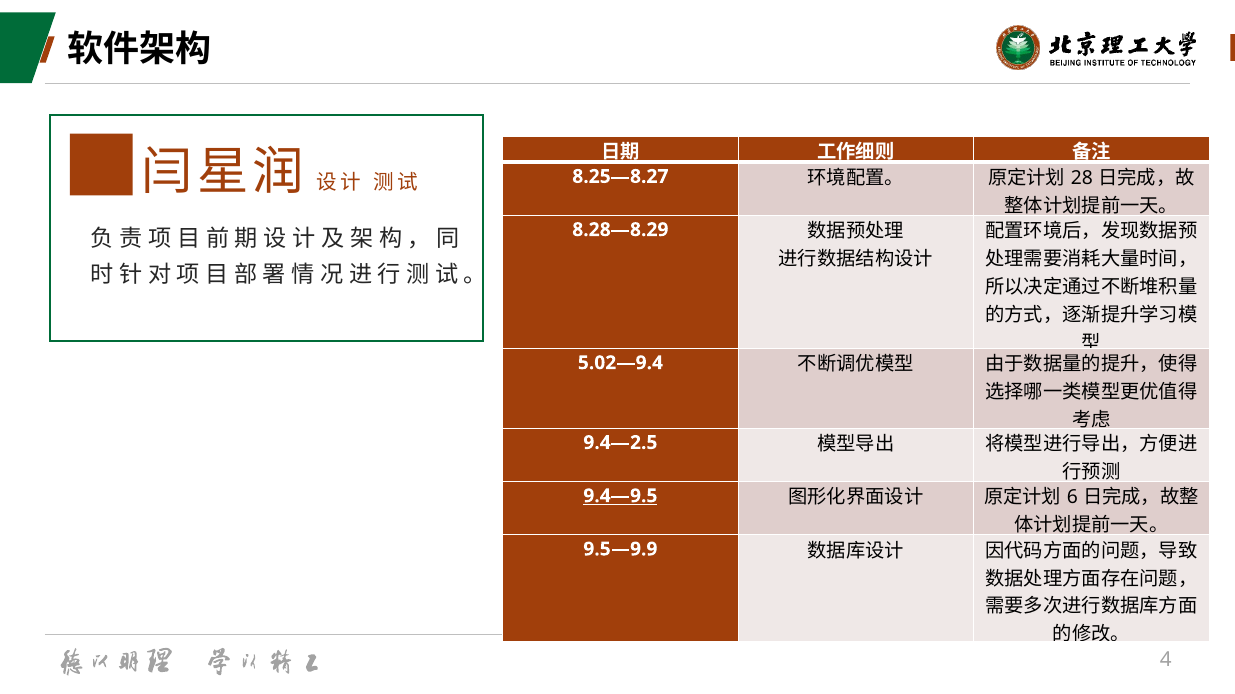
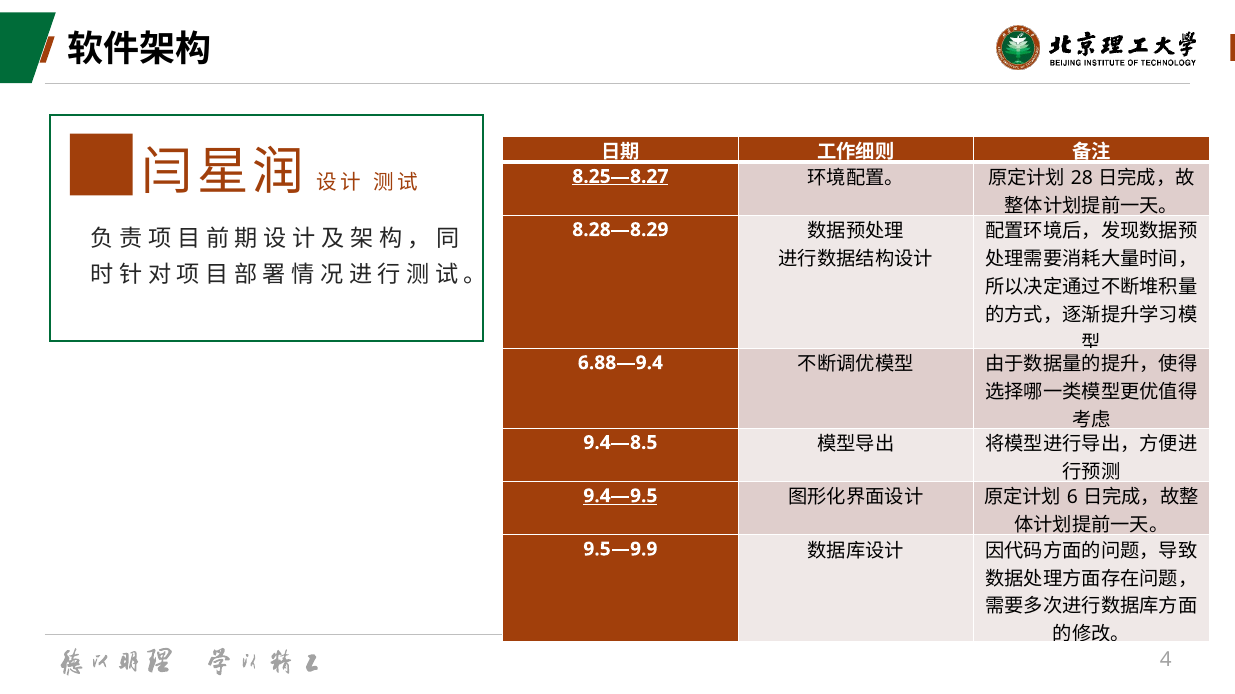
8.25—8.27 underline: none -> present (620, 177)
5.02—9.4: 5.02—9.4 -> 6.88—9.4 (620, 363)
9.4—2.5: 9.4—2.5 -> 9.4—8.5 (620, 443)
